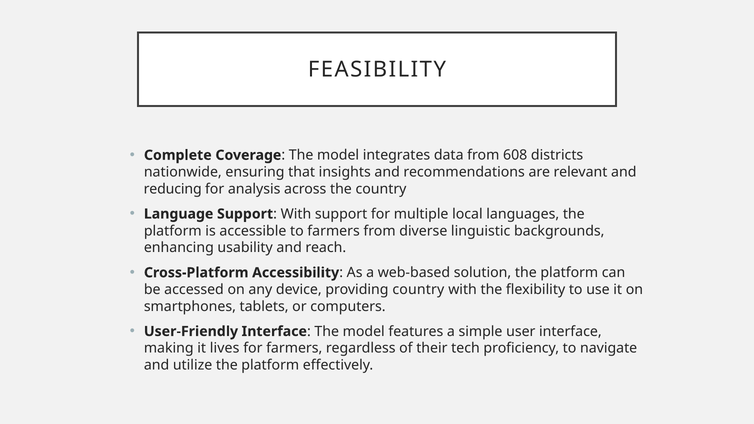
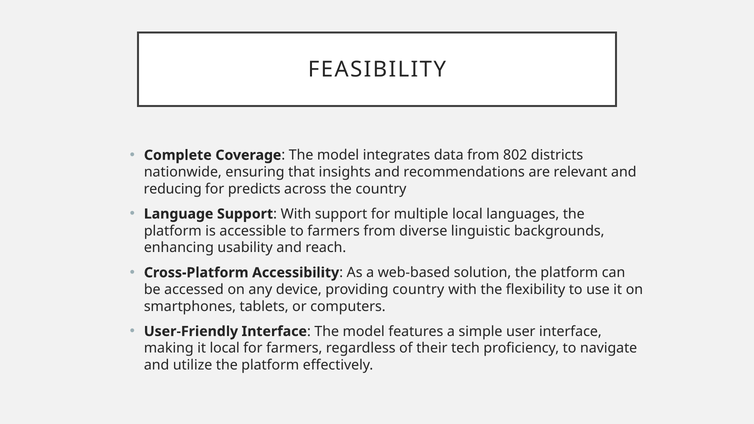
608: 608 -> 802 (515, 155)
analysis: analysis -> predicts (254, 189)
it lives: lives -> local (225, 348)
